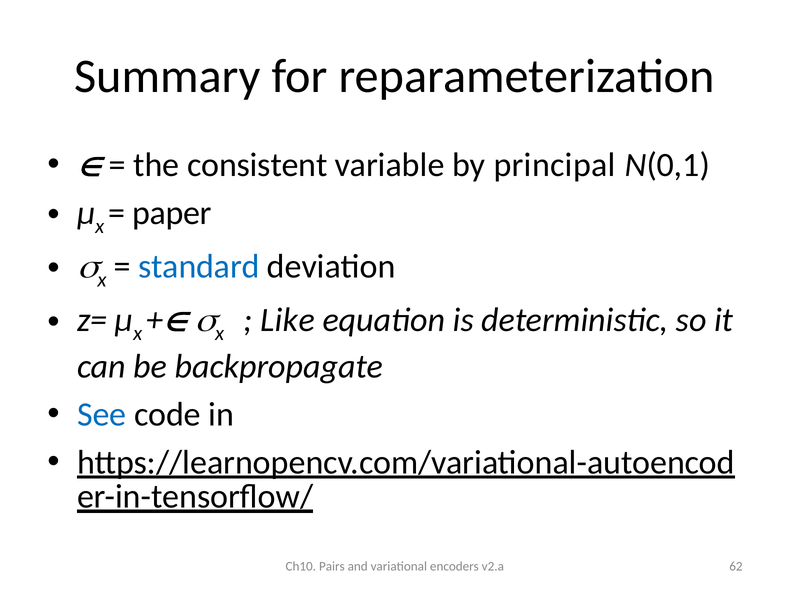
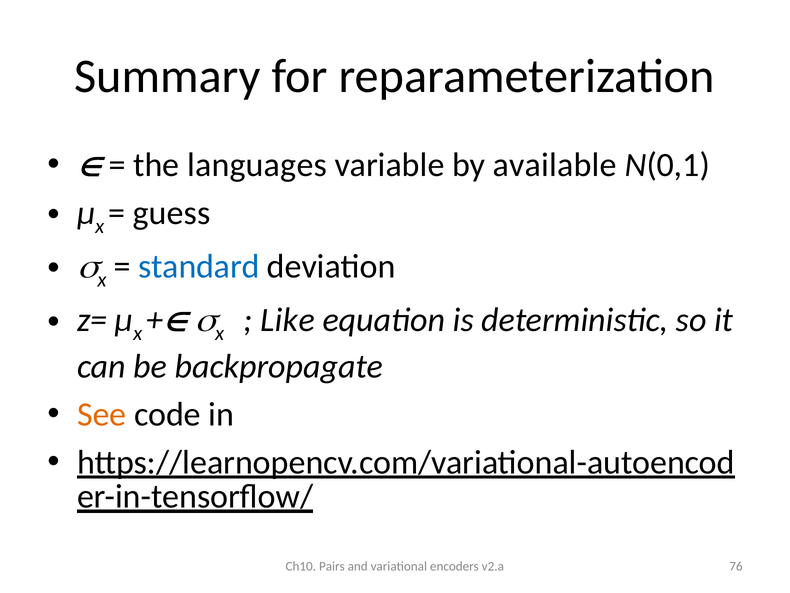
consistent: consistent -> languages (257, 165)
principal: principal -> available (555, 165)
paper: paper -> guess (172, 213)
See colour: blue -> orange (102, 414)
62: 62 -> 76 (736, 566)
